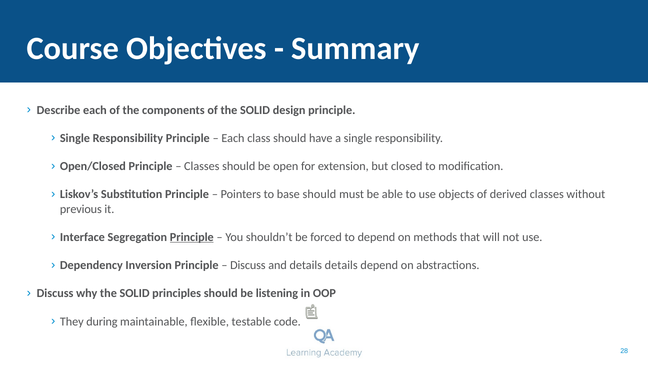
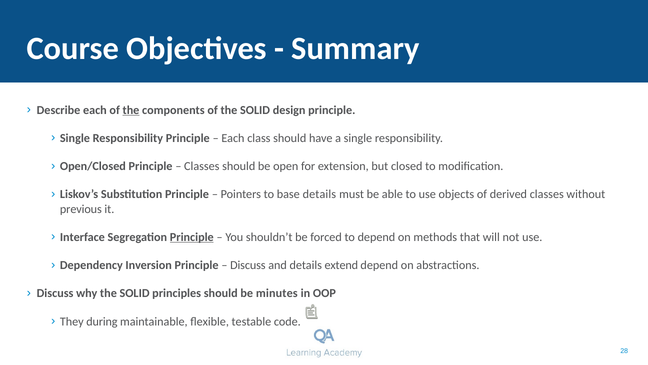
the underline: none -> present (131, 110)
base should: should -> details (319, 194)
details details: details -> extend (341, 265)
listening: listening -> minutes (277, 293)
